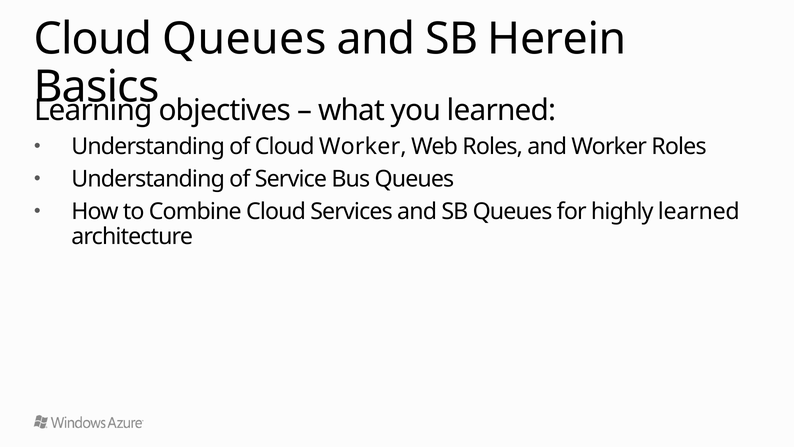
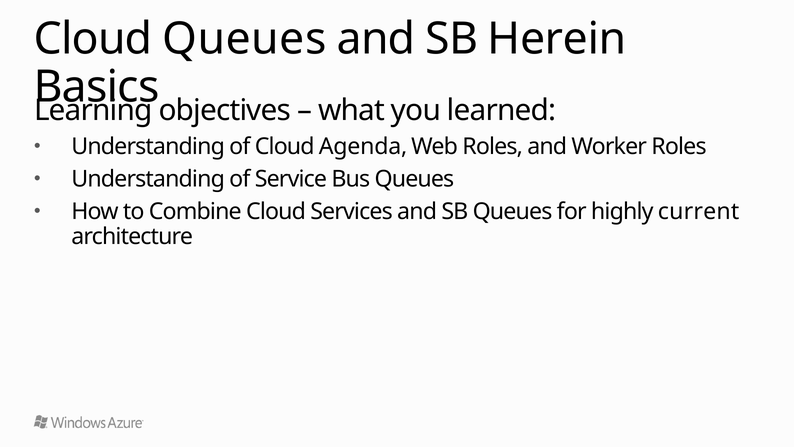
Cloud Worker: Worker -> Agenda (363, 146)
highly learned: learned -> current (699, 211)
